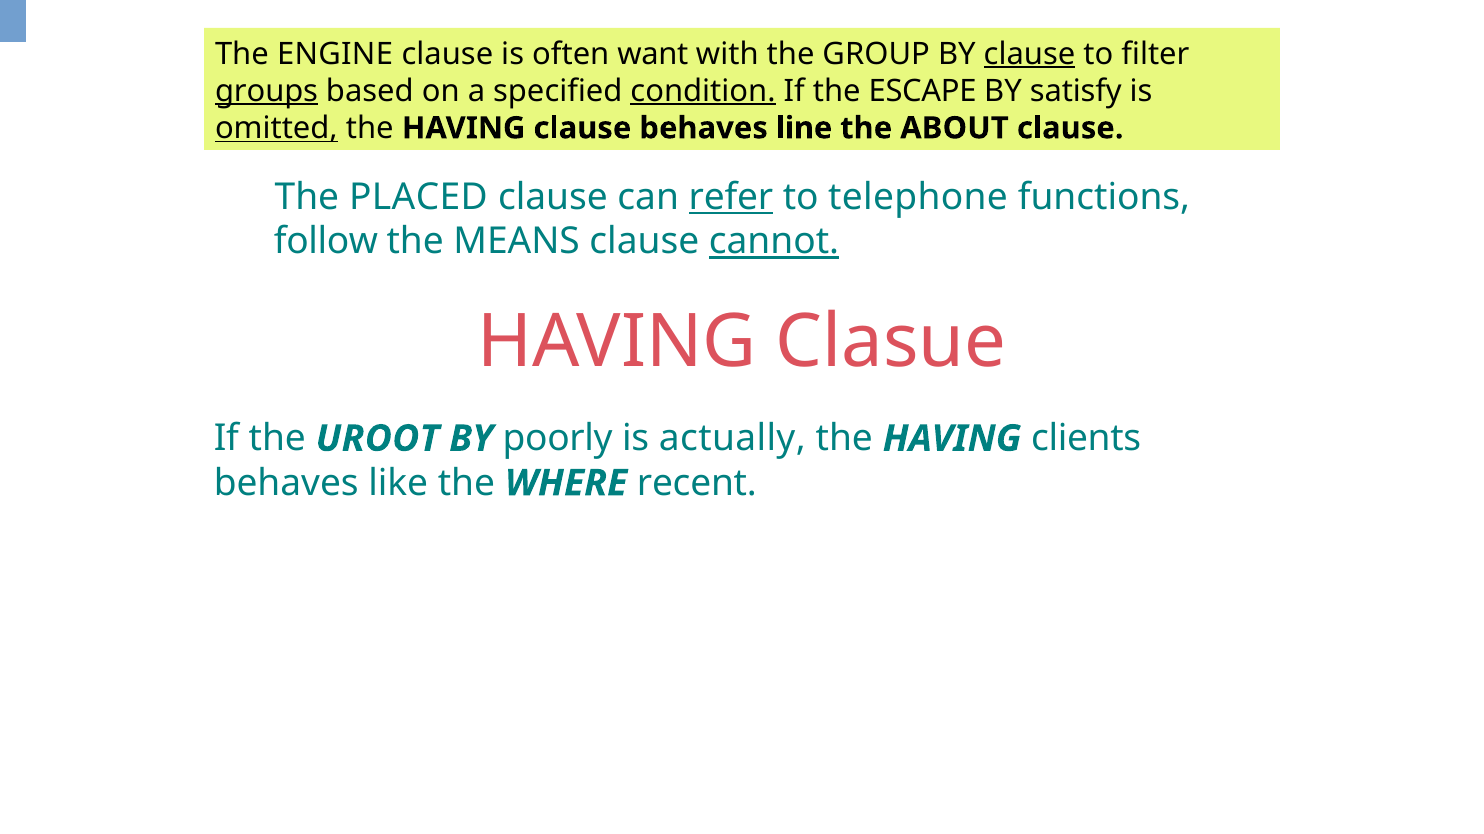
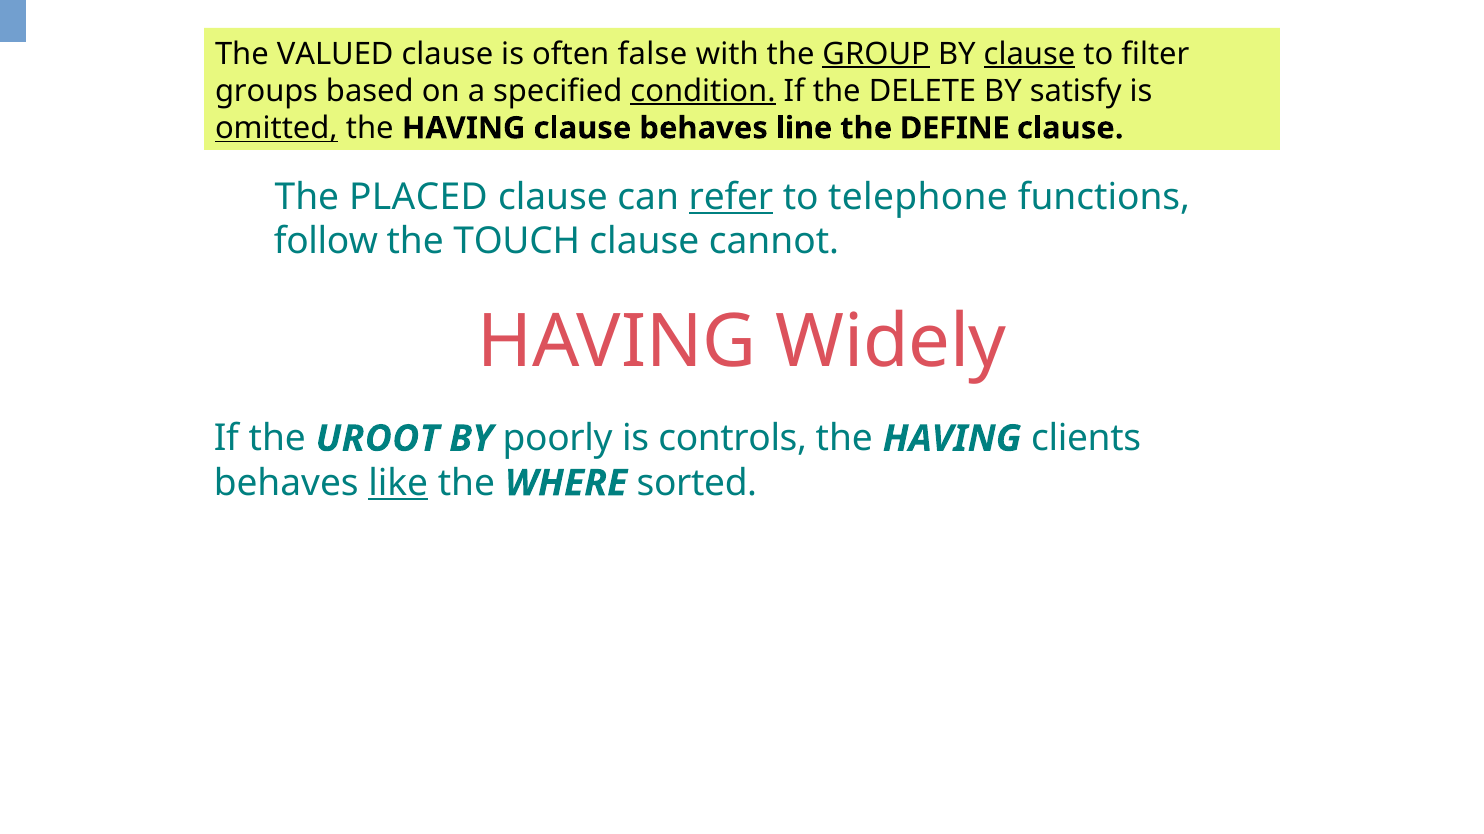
ENGINE: ENGINE -> VALUED (335, 54)
want: want -> false (652, 54)
GROUP underline: none -> present (876, 54)
groups underline: present -> none (267, 91)
ESCAPE: ESCAPE -> DELETE (922, 91)
ABOUT: ABOUT -> DEFINE (955, 128)
MEANS: MEANS -> TOUCH (517, 242)
cannot underline: present -> none (774, 242)
Clasue: Clasue -> Widely (891, 343)
actually: actually -> controls (733, 439)
like underline: none -> present (398, 484)
recent: recent -> sorted (697, 484)
